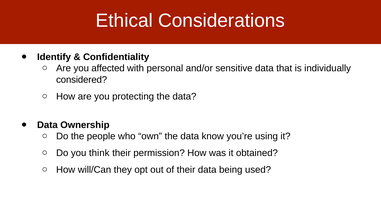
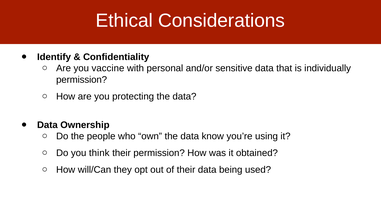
affected: affected -> vaccine (108, 68)
considered: considered -> permission (82, 80)
